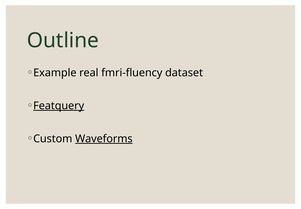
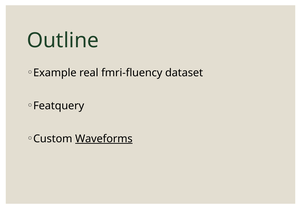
Featquery underline: present -> none (59, 105)
